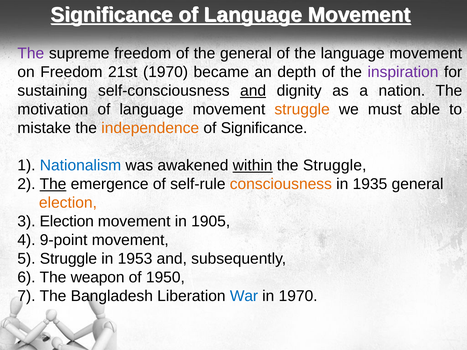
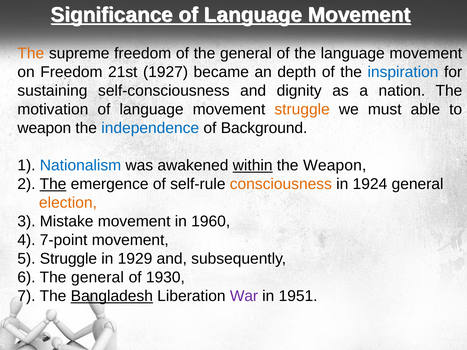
The colour: purple -> orange (31, 53)
21st 1970: 1970 -> 1927 (166, 72)
inspiration colour: purple -> blue (403, 72)
and underline: present -> none (253, 91)
mistake: mistake -> weapon (44, 128)
independence colour: orange -> blue (150, 128)
of Significance: Significance -> Background (264, 128)
the Struggle: Struggle -> Weapon (335, 166)
1935: 1935 -> 1924 (370, 184)
3 Election: Election -> Mistake (67, 222)
1905: 1905 -> 1960 (211, 222)
9-point: 9-point -> 7-point (64, 240)
1953: 1953 -> 1929 (135, 259)
6 The weapon: weapon -> general (97, 278)
1950: 1950 -> 1930 (165, 278)
Bangladesh underline: none -> present (112, 296)
War colour: blue -> purple (244, 296)
in 1970: 1970 -> 1951 (298, 296)
